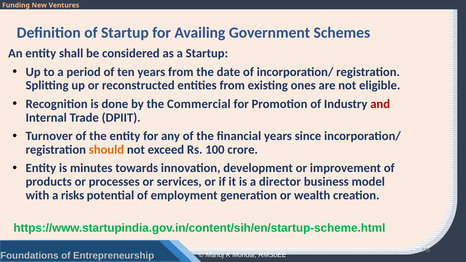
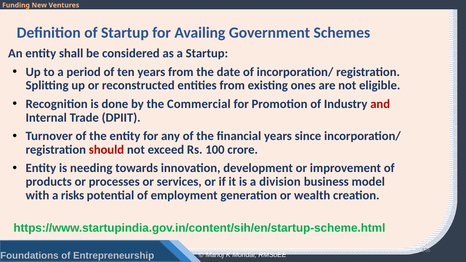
should colour: orange -> red (106, 150)
minutes: minutes -> needing (91, 168)
director: director -> division (280, 182)
